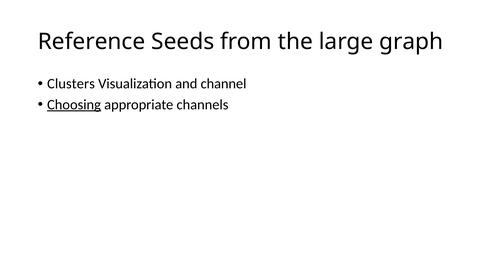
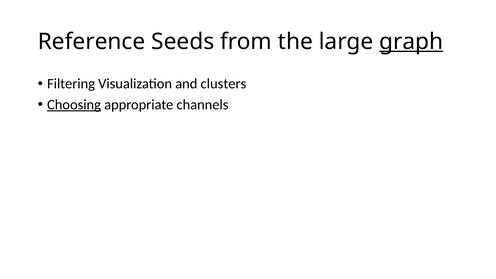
graph underline: none -> present (411, 42)
Clusters: Clusters -> Filtering (71, 84)
channel: channel -> clusters (223, 84)
